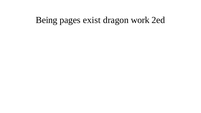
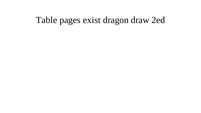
Being: Being -> Table (47, 20)
work: work -> draw (140, 20)
